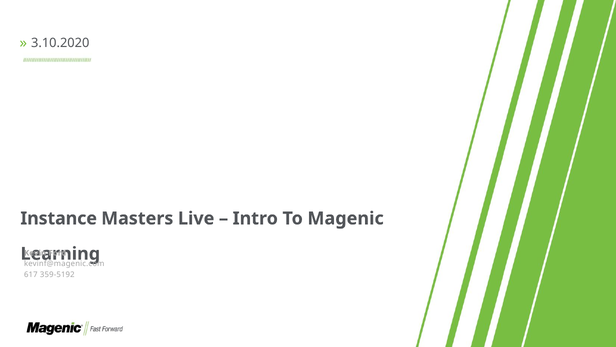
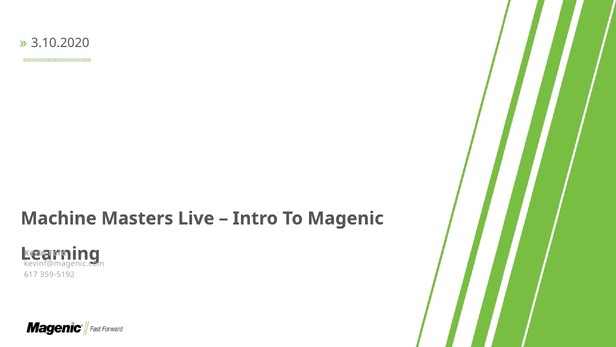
Instance: Instance -> Machine (59, 218)
